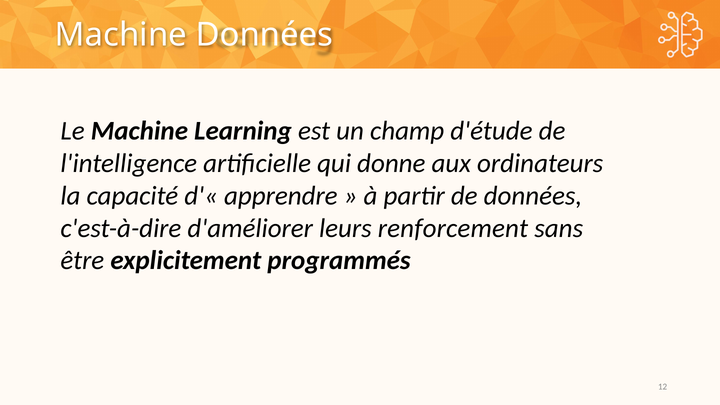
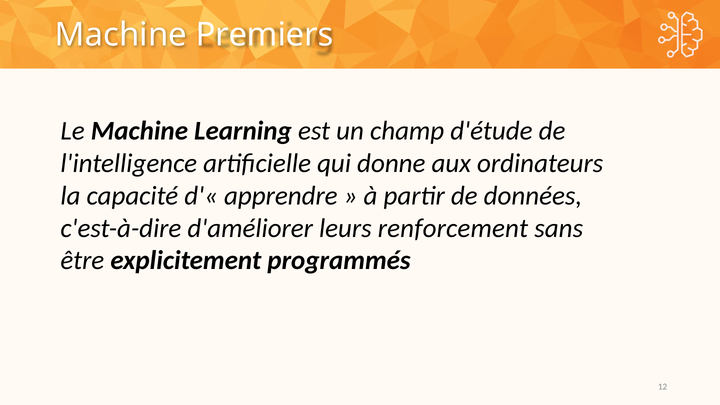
Machine Données: Données -> Premiers (264, 35)
